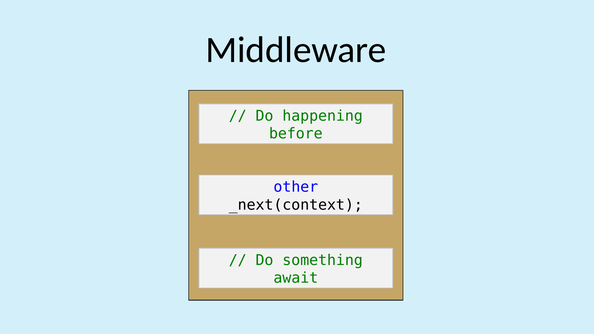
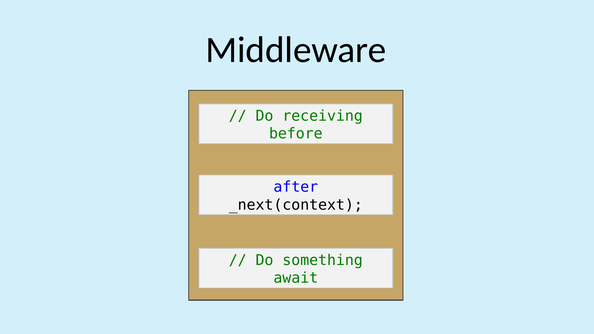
happening: happening -> receiving (323, 116)
other: other -> after (296, 187)
